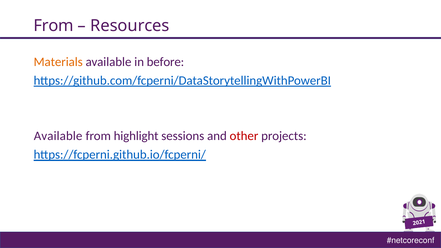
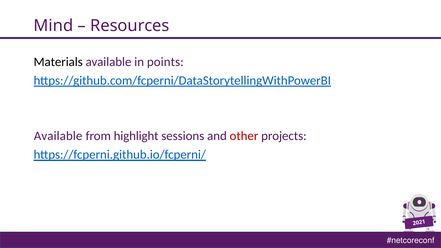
From: From -> Mind (53, 26)
Materials colour: orange -> black (58, 62)
before: before -> points (165, 62)
